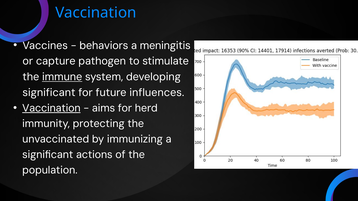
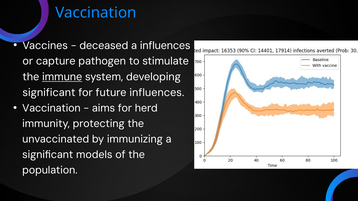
behaviors: behaviors -> deceased (104, 46)
a meningitis: meningitis -> influences (165, 46)
Vaccination underline: present -> none (51, 108)
actions: actions -> models (94, 155)
